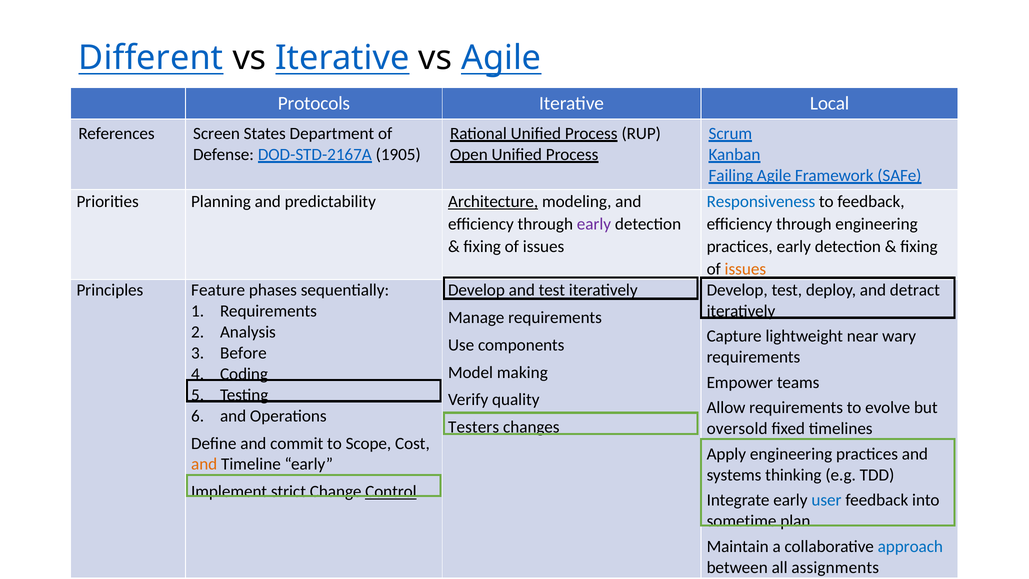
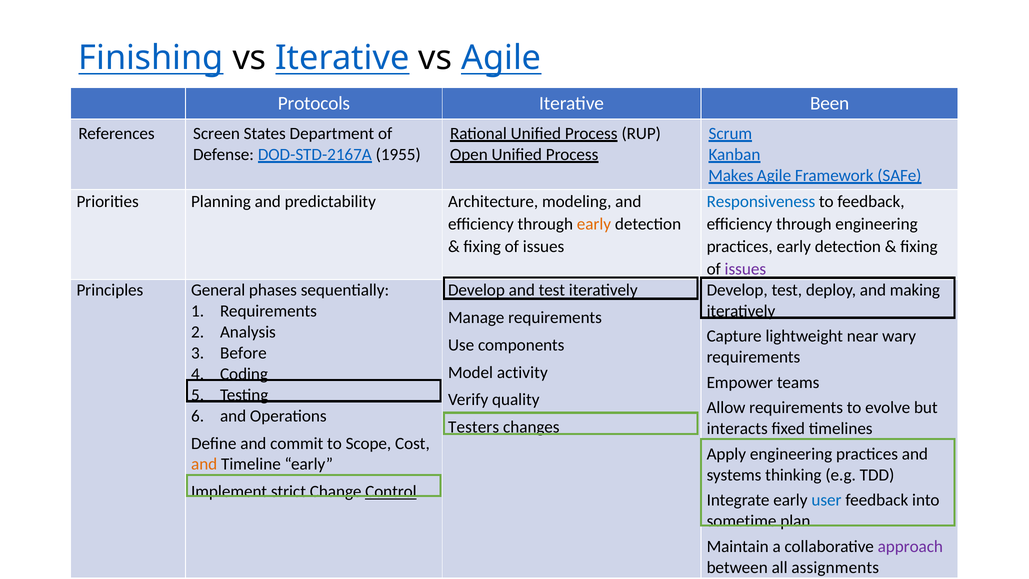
Different: Different -> Finishing (151, 58)
Local: Local -> Been (830, 104)
1905: 1905 -> 1955 (398, 154)
Failing: Failing -> Makes (731, 175)
Architecture underline: present -> none (493, 202)
early colour: purple -> orange (594, 224)
issues colour: orange -> purple (745, 269)
Feature: Feature -> General (218, 290)
detract: detract -> making (915, 290)
making: making -> activity (522, 372)
oversold: oversold -> interacts (737, 429)
approach colour: blue -> purple (910, 546)
